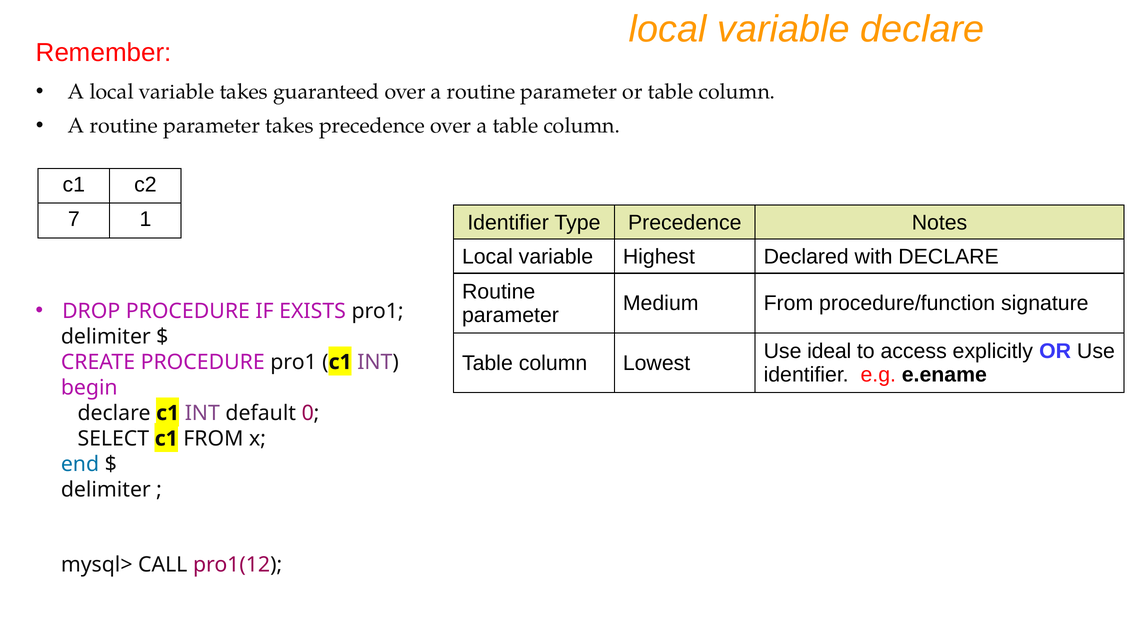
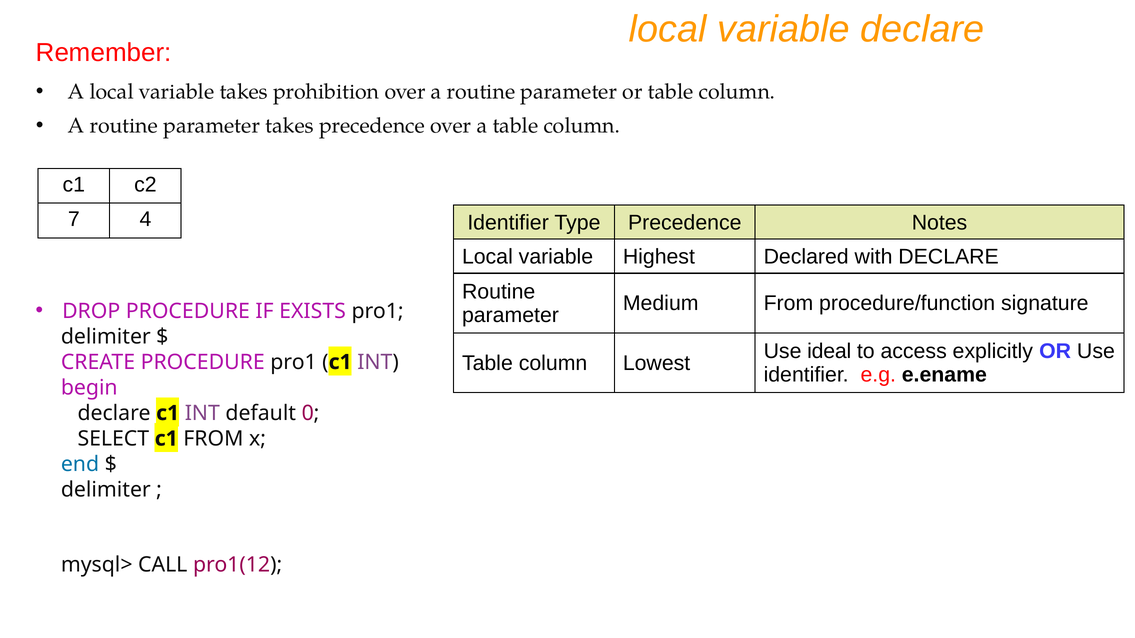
guaranteed: guaranteed -> prohibition (326, 92)
1: 1 -> 4 (145, 220)
